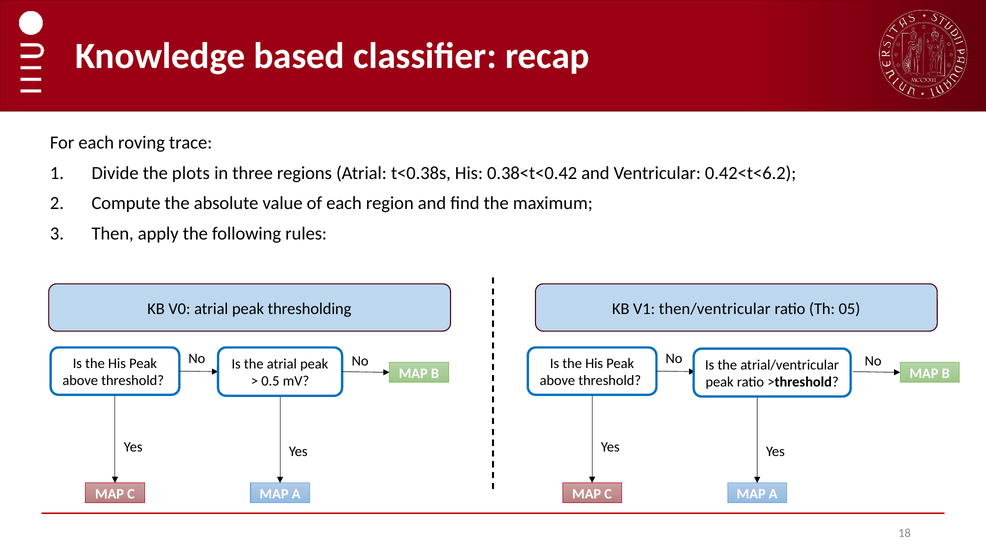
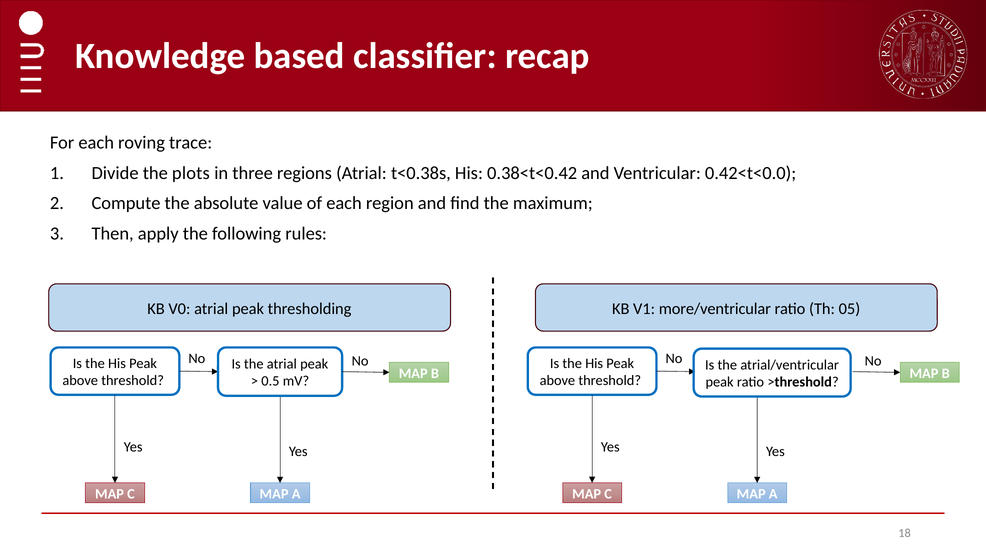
0.42<t<6.2: 0.42<t<6.2 -> 0.42<t<0.0 (751, 173)
then/ventricular: then/ventricular -> more/ventricular (715, 308)
